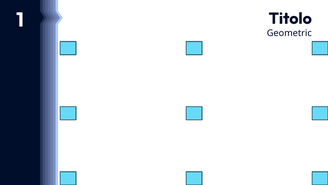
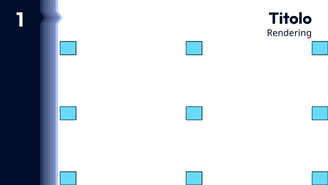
Geometric: Geometric -> Rendering (289, 33)
